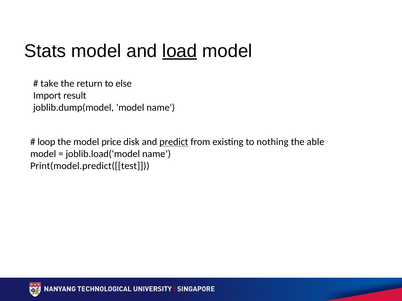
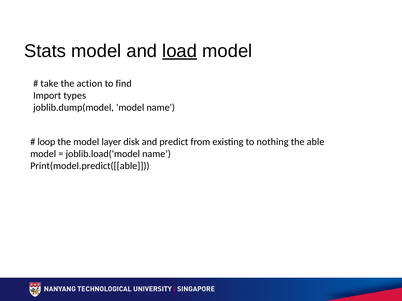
return: return -> action (90, 84)
else: else -> find (124, 84)
result: result -> types (75, 96)
price: price -> layer (111, 142)
predict underline: present -> none (174, 142)
Print(model.predict([[test: Print(model.predict([[test -> Print(model.predict([[able (90, 166)
